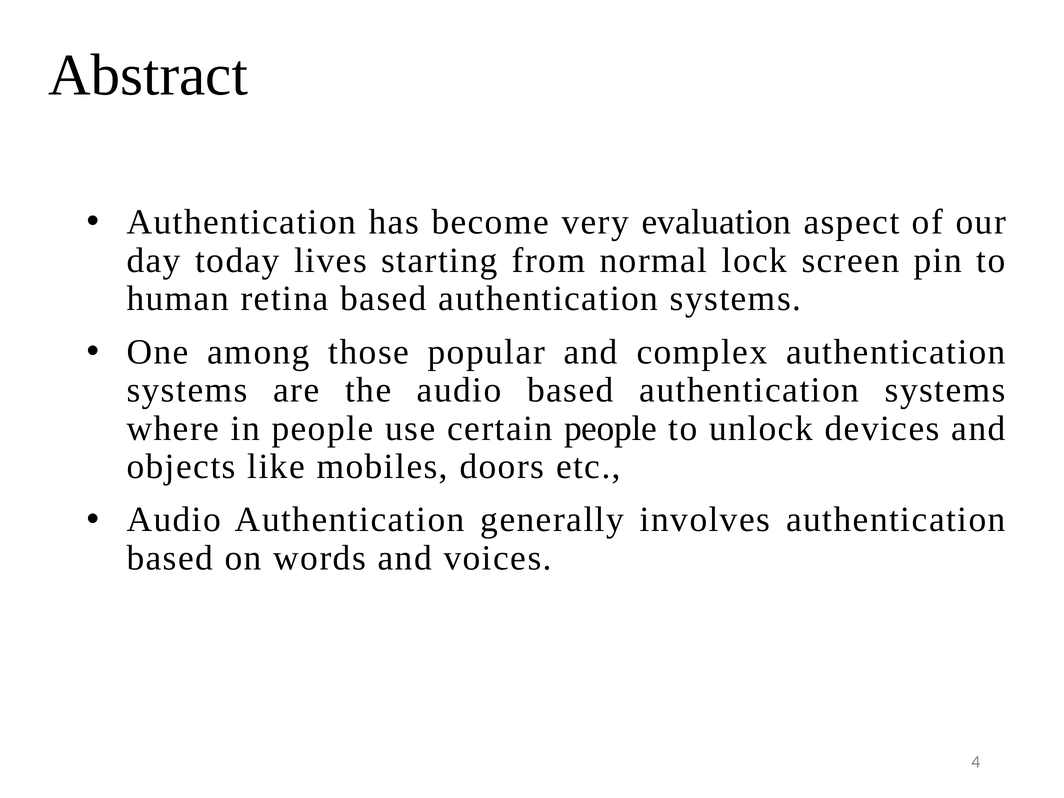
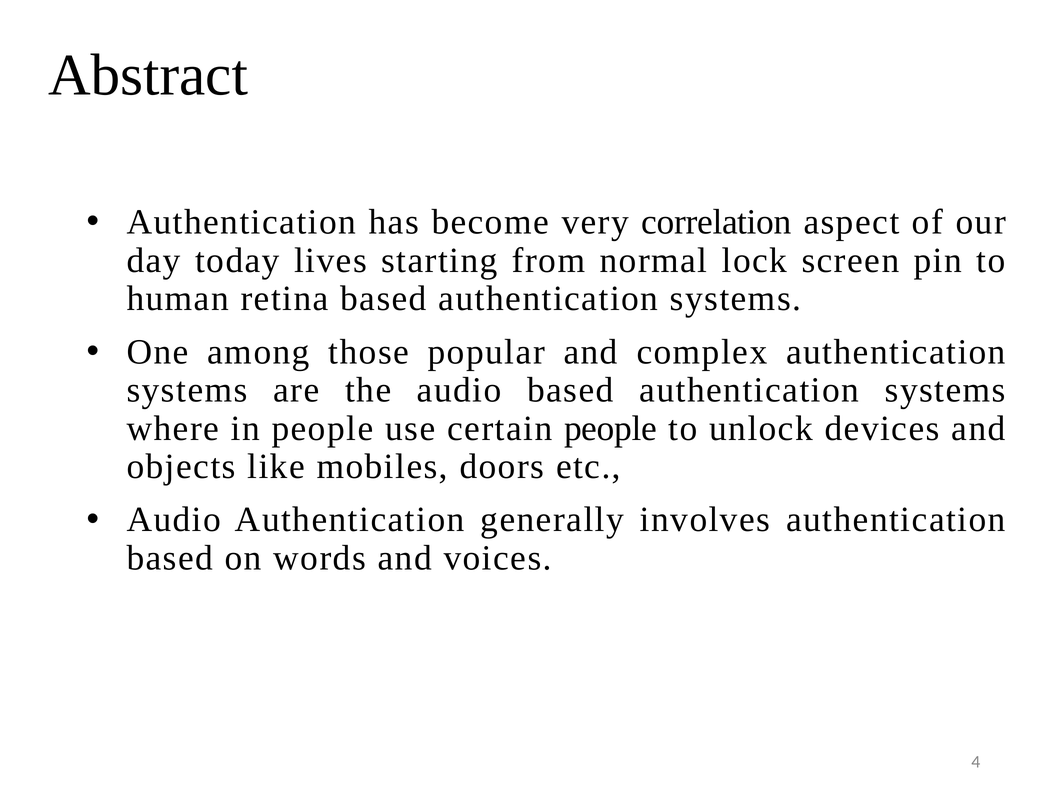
evaluation: evaluation -> correlation (716, 222)
